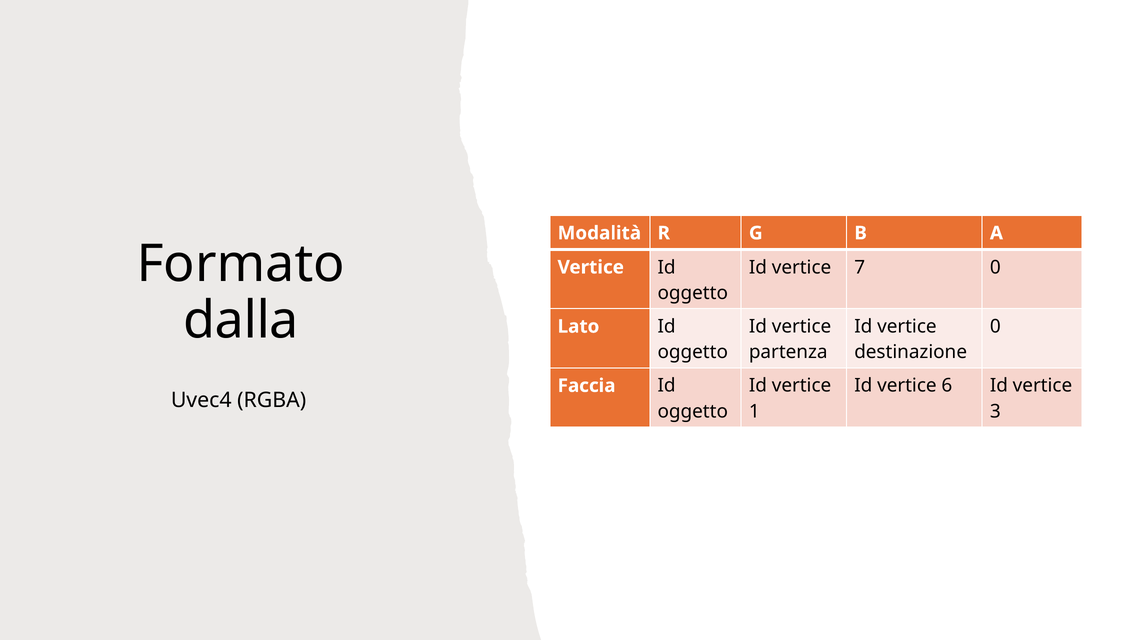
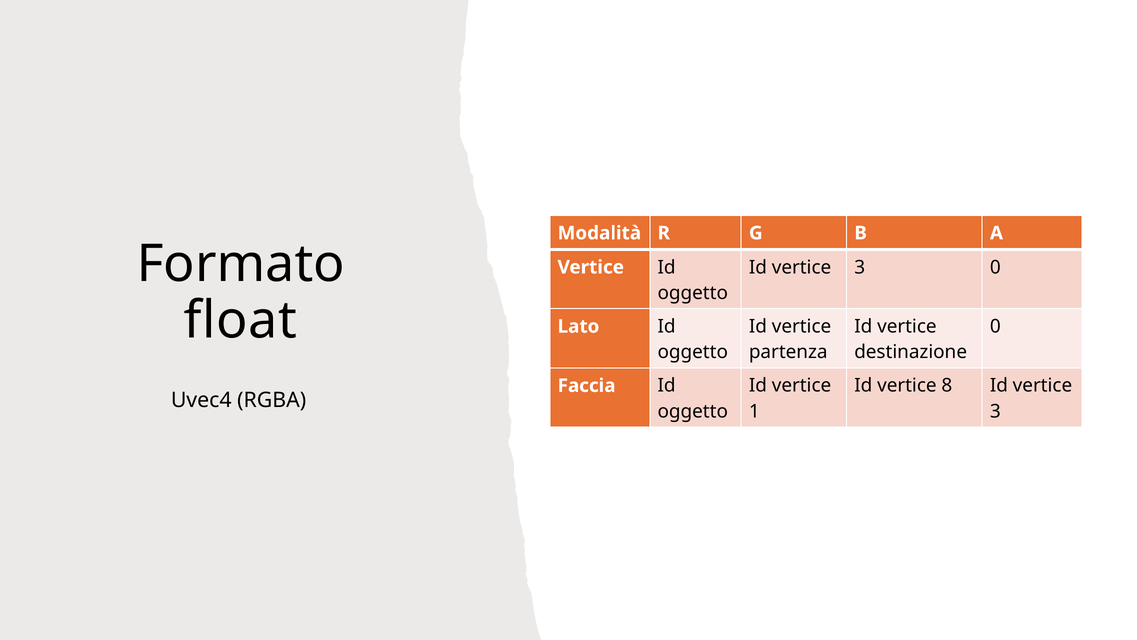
7: 7 -> 3 (860, 267)
dalla: dalla -> float (240, 320)
6: 6 -> 8 (947, 385)
